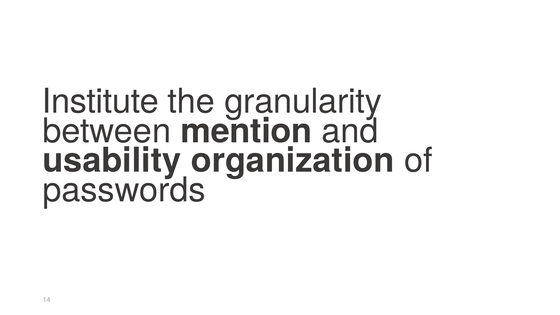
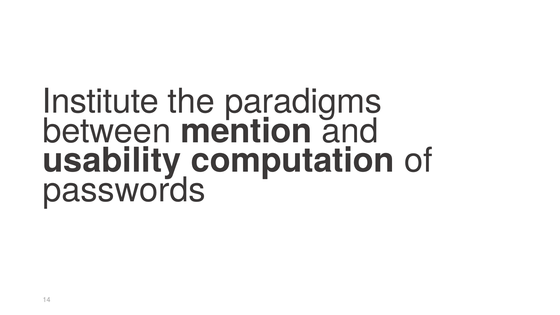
granularity: granularity -> paradigms (303, 102)
organization: organization -> computation (293, 161)
